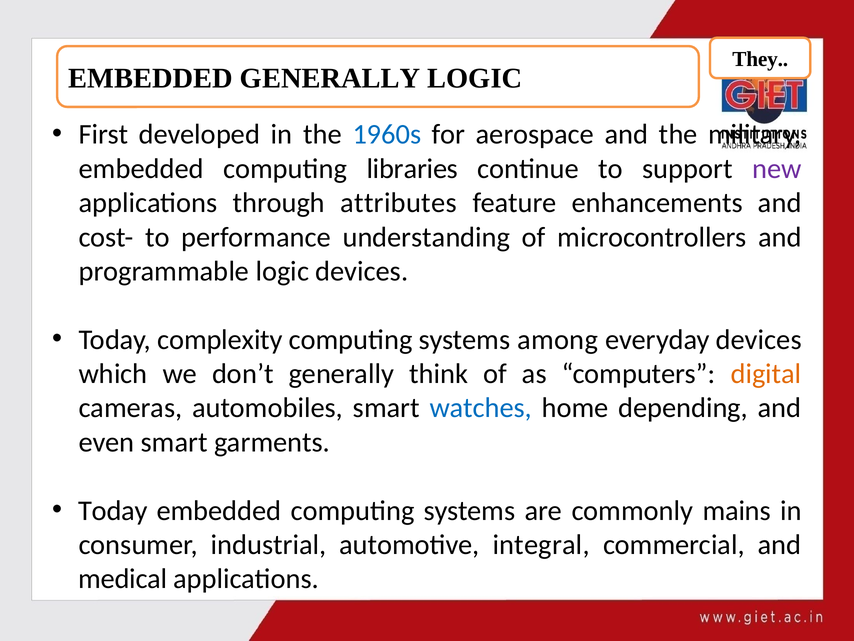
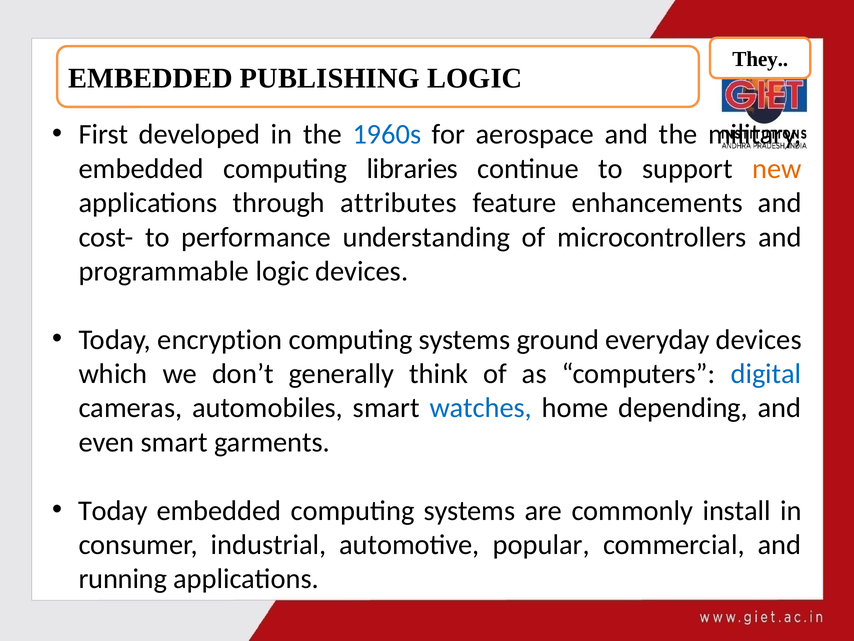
EMBEDDED GENERALLY: GENERALLY -> PUBLISHING (330, 78)
new colour: purple -> orange (777, 169)
complexity: complexity -> encryption (220, 339)
among: among -> ground (558, 339)
digital colour: orange -> blue (766, 374)
mains: mains -> install (737, 510)
integral: integral -> popular (541, 544)
medical: medical -> running (123, 579)
